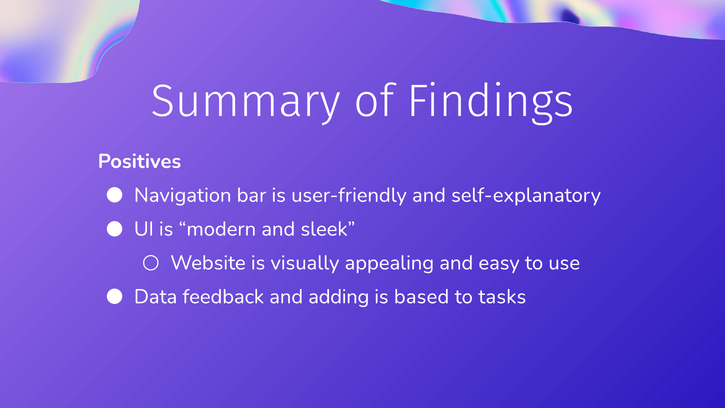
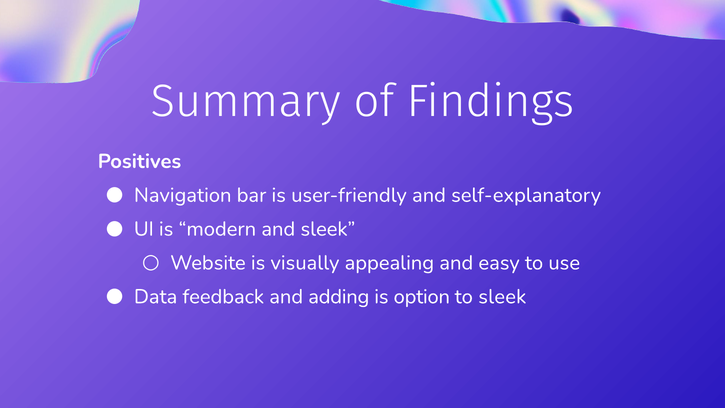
based: based -> option (422, 297)
to tasks: tasks -> sleek (502, 297)
